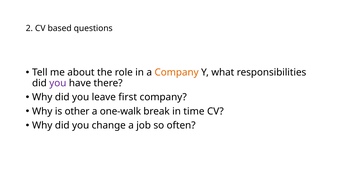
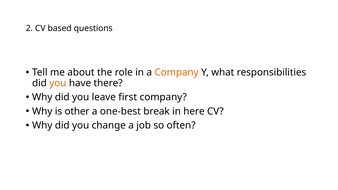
you colour: purple -> orange (58, 83)
one-walk: one-walk -> one-best (120, 111)
time: time -> here (194, 111)
